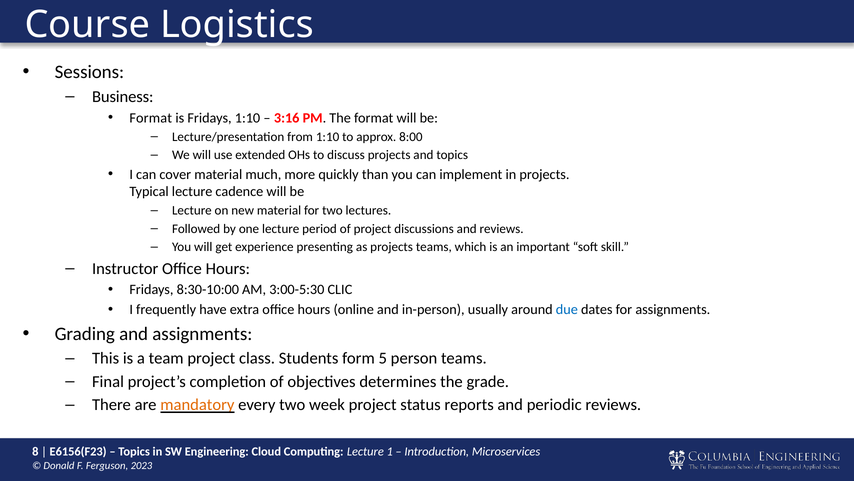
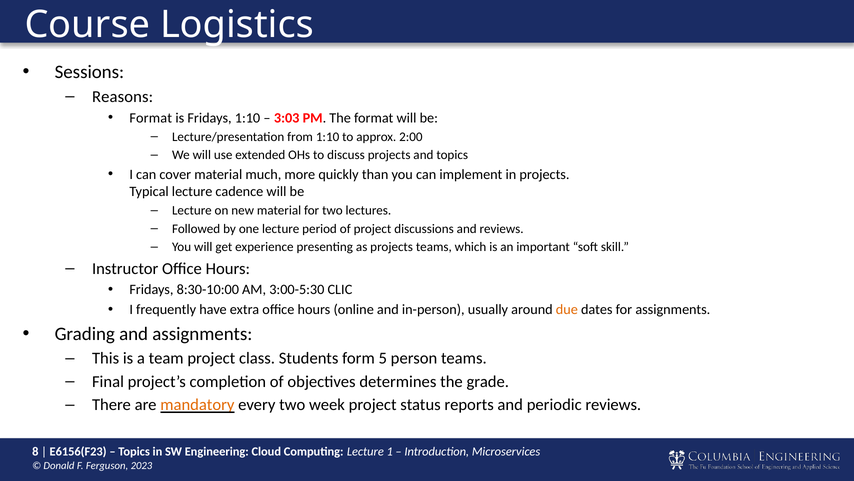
Business: Business -> Reasons (123, 97)
3:16: 3:16 -> 3:03 (287, 118)
8:00: 8:00 -> 2:00 (411, 137)
due colour: blue -> orange (567, 309)
